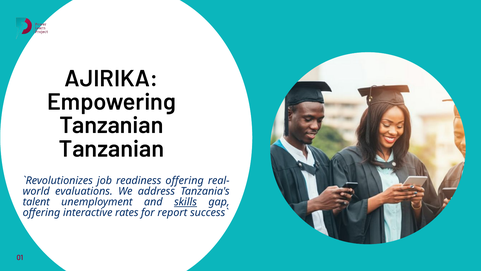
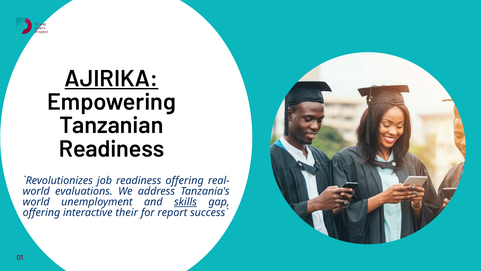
AJIRIKA underline: none -> present (111, 79)
Tanzanian: Tanzanian -> Readiness (112, 149)
talent: talent -> world (36, 202)
rates: rates -> their (127, 212)
